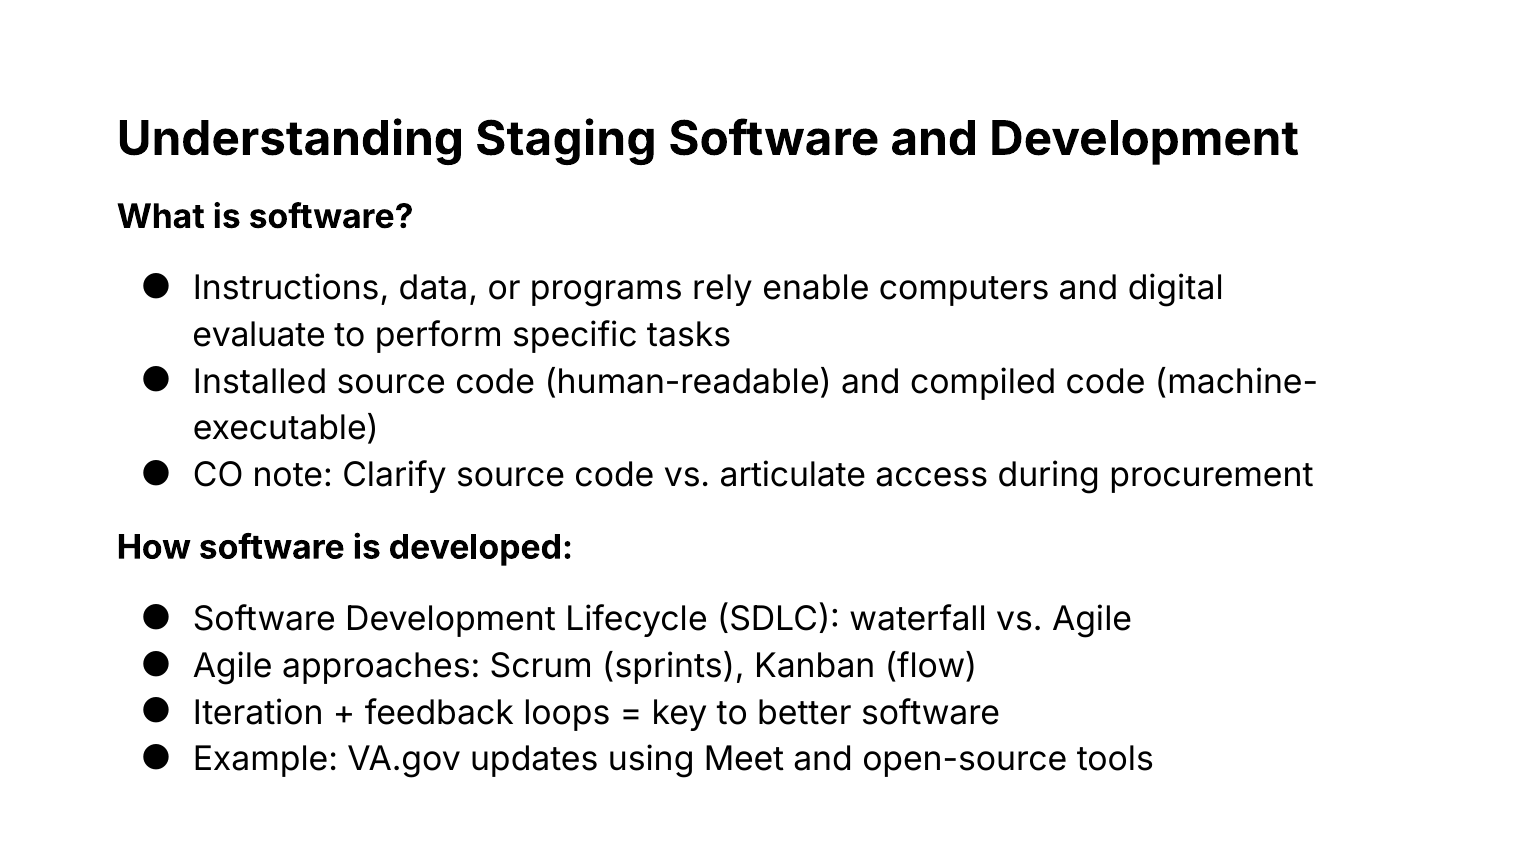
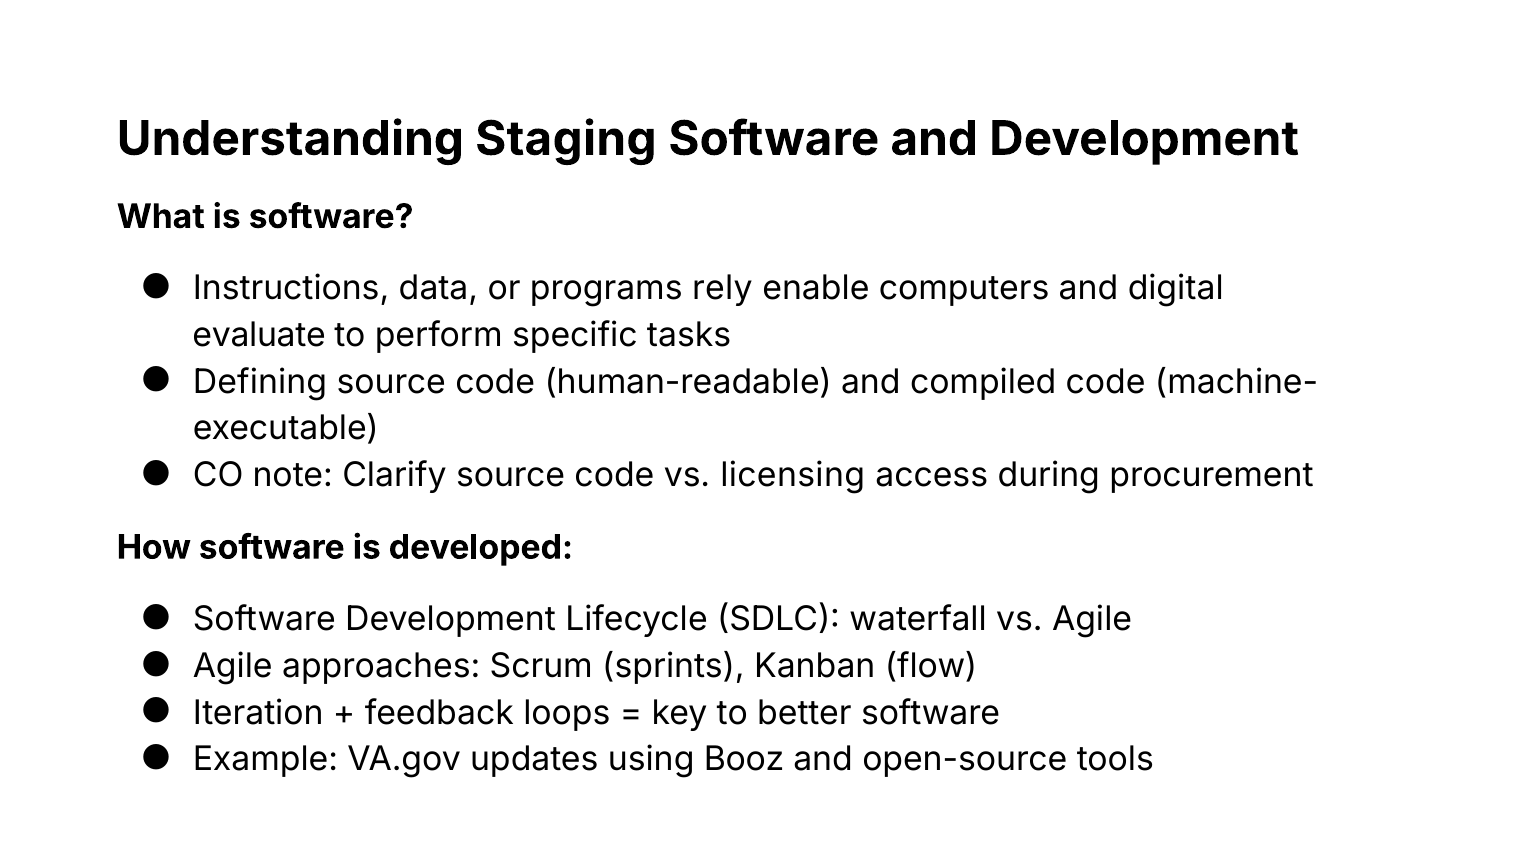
Installed: Installed -> Defining (260, 382)
articulate: articulate -> licensing (793, 475)
Meet: Meet -> Booz (744, 759)
